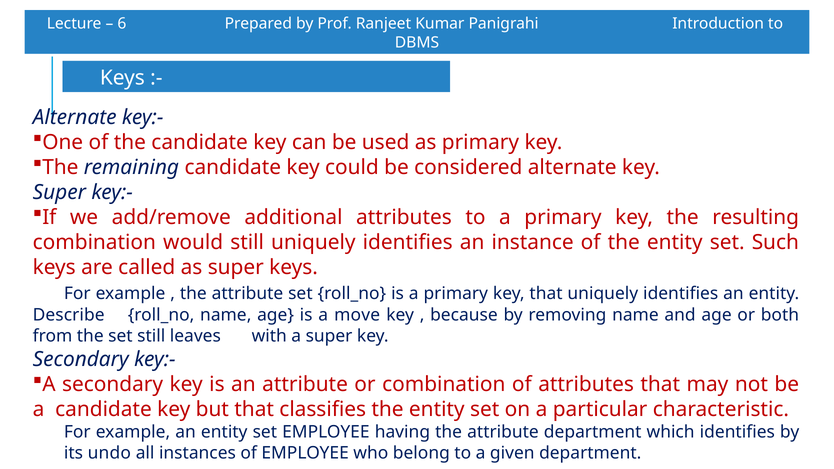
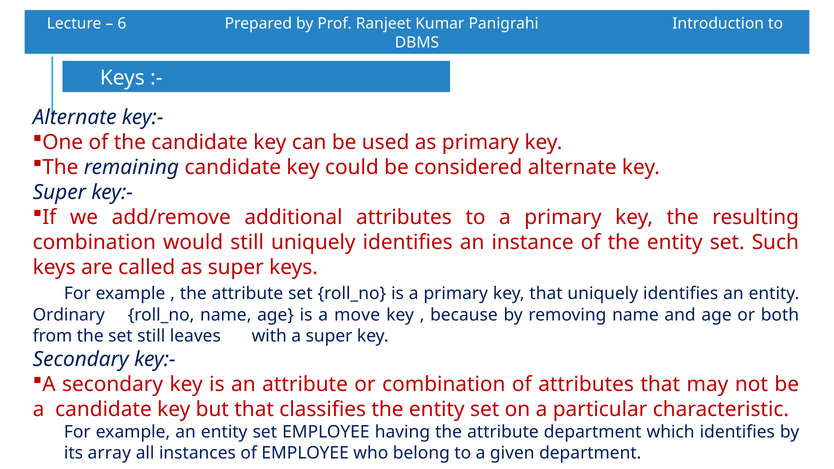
Describe: Describe -> Ordinary (69, 315)
undo: undo -> array (109, 453)
